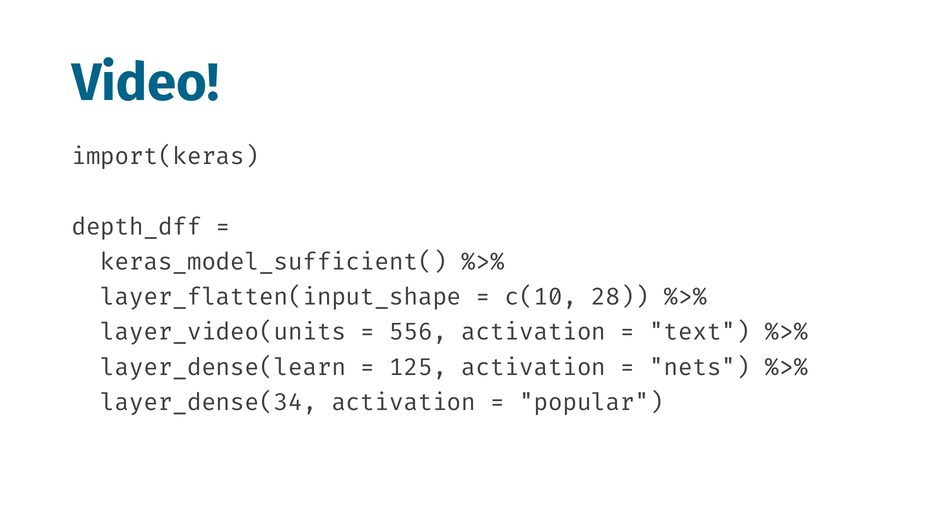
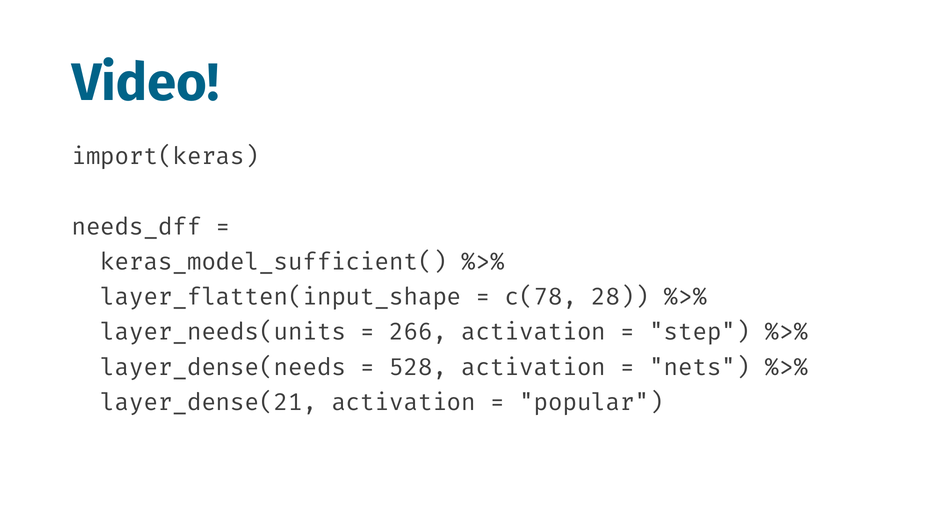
depth_dff: depth_dff -> needs_dff (137, 227)
c(10: c(10 -> c(78 (541, 297)
layer_video(units: layer_video(units -> layer_needs(units (223, 332)
556: 556 -> 266 (418, 332)
text: text -> step (700, 332)
layer_dense(learn: layer_dense(learn -> layer_dense(needs (223, 367)
125: 125 -> 528 (418, 367)
layer_dense(34: layer_dense(34 -> layer_dense(21 (209, 403)
